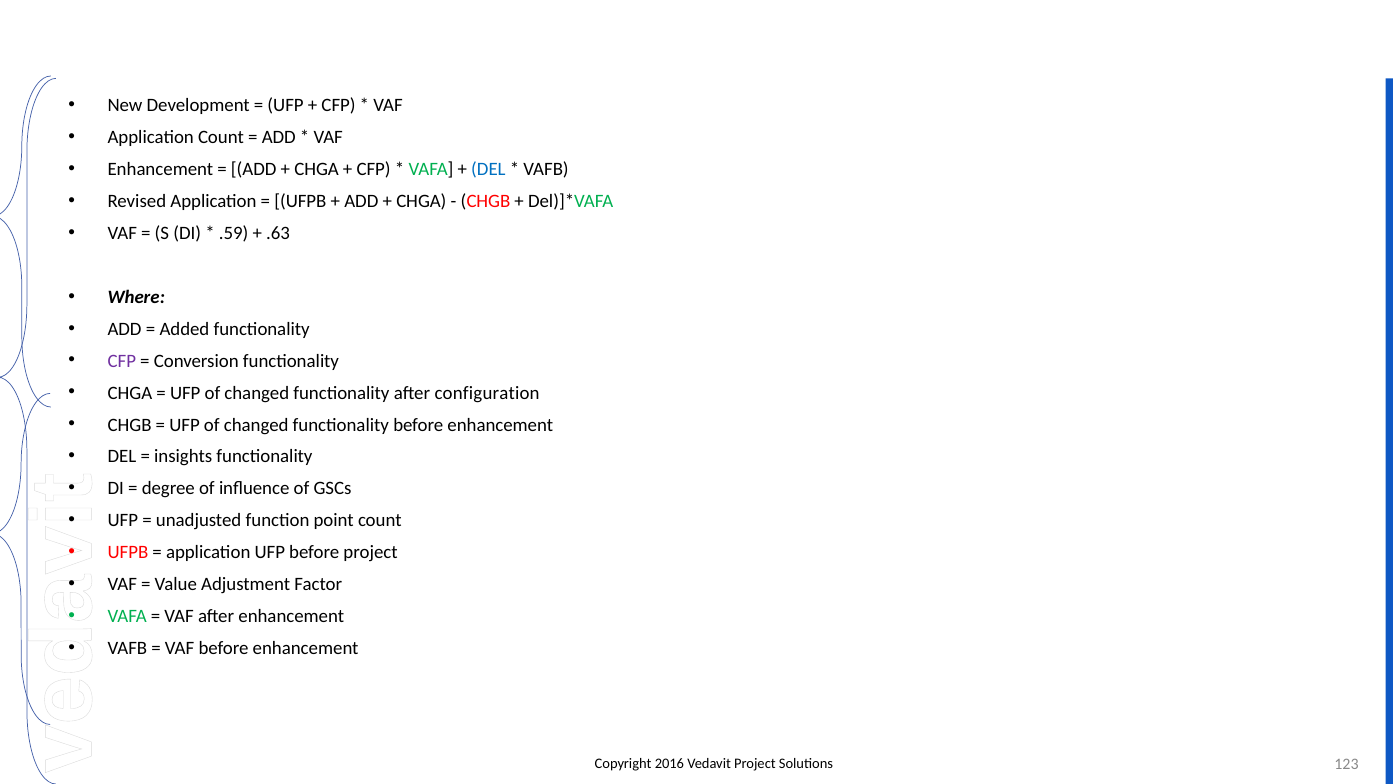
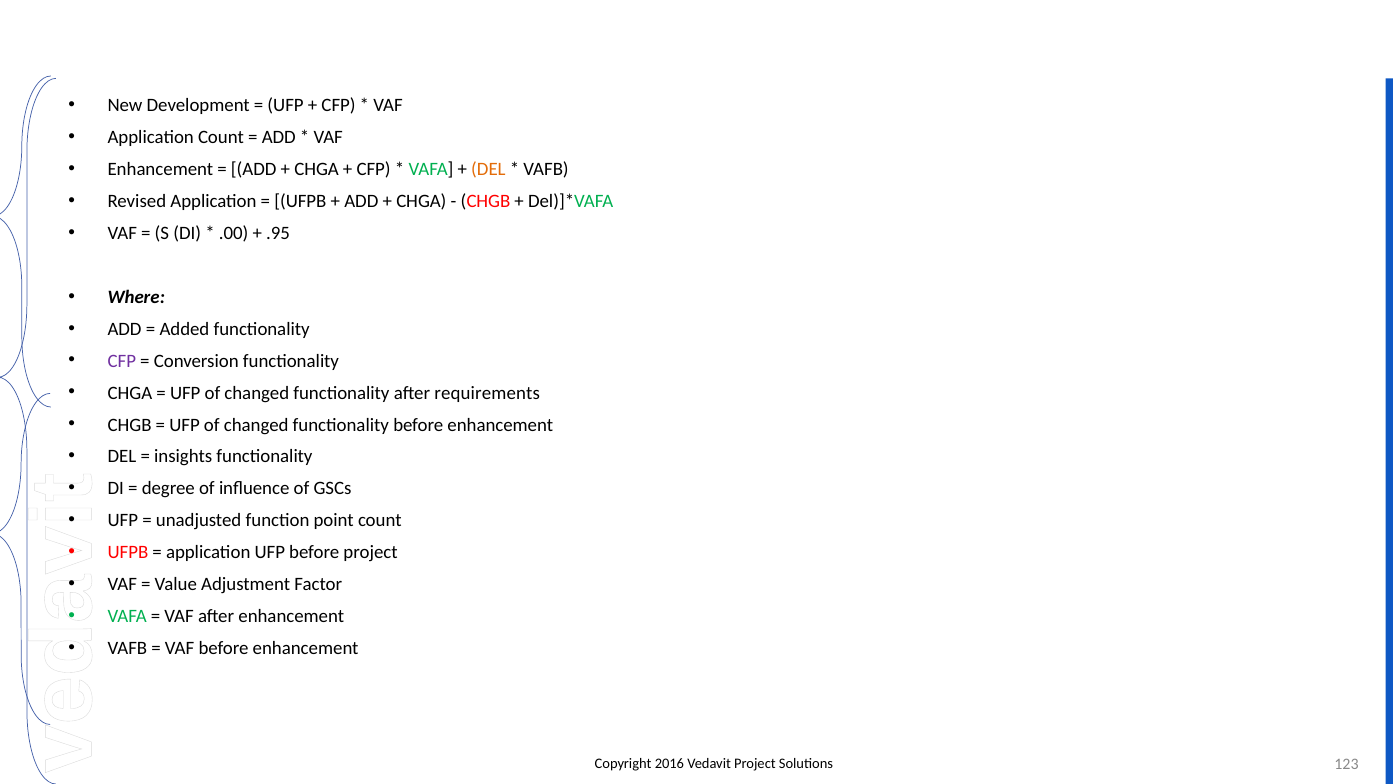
DEL colour: blue -> orange (488, 169)
.59: .59 -> .00 (234, 233)
.63: .63 -> .95 (278, 233)
configuration: configuration -> requirements (487, 393)
